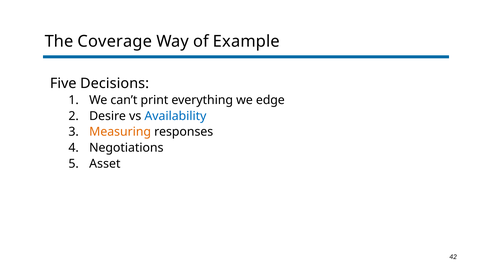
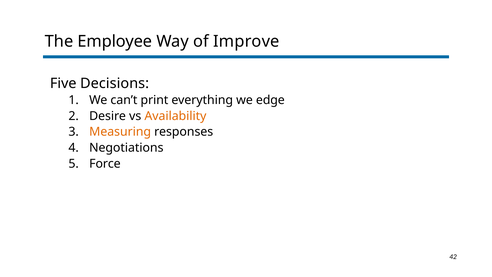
Coverage: Coverage -> Employee (115, 41)
Example: Example -> Improve (246, 41)
Availability colour: blue -> orange (175, 116)
Asset: Asset -> Force (105, 163)
